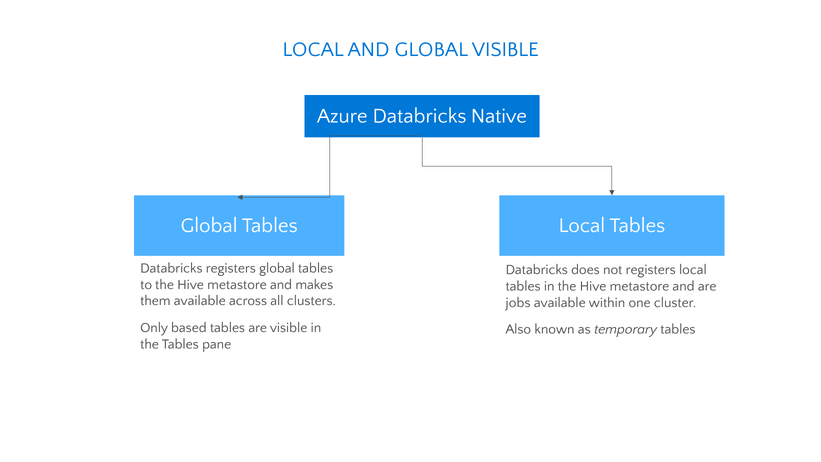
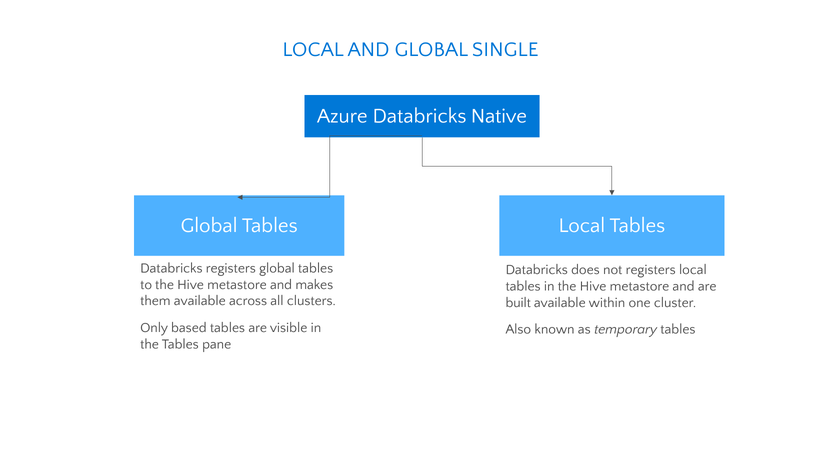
GLOBAL VISIBLE: VISIBLE -> SINGLE (505, 50)
jobs: jobs -> built (518, 302)
